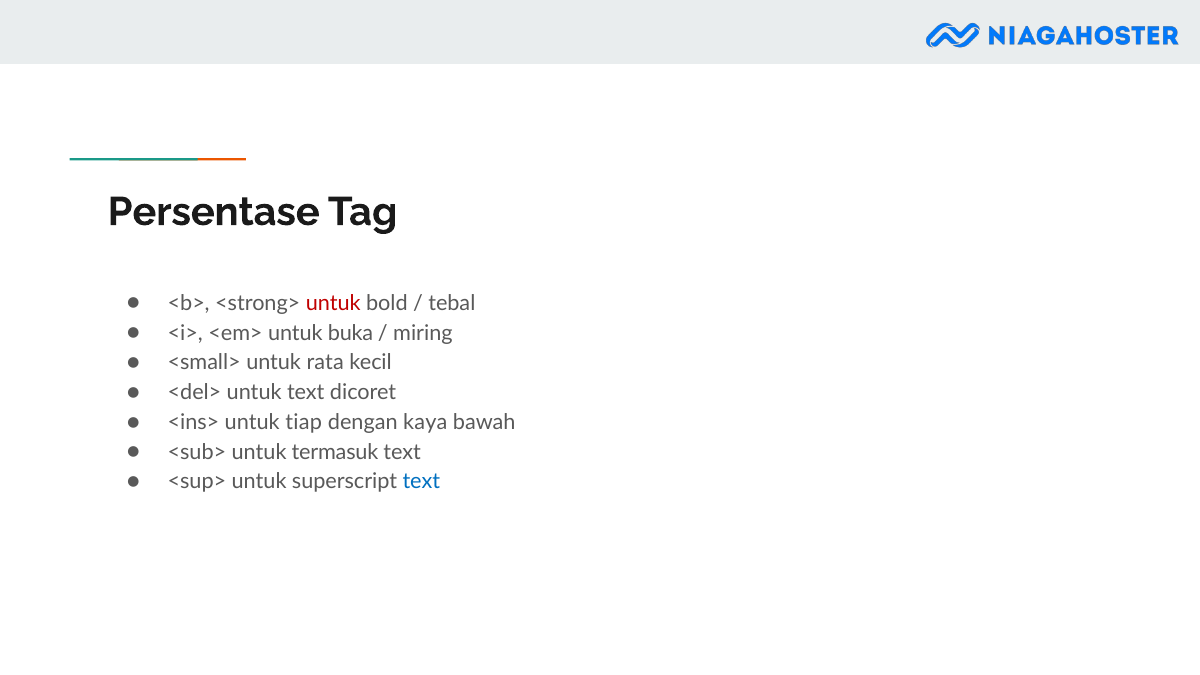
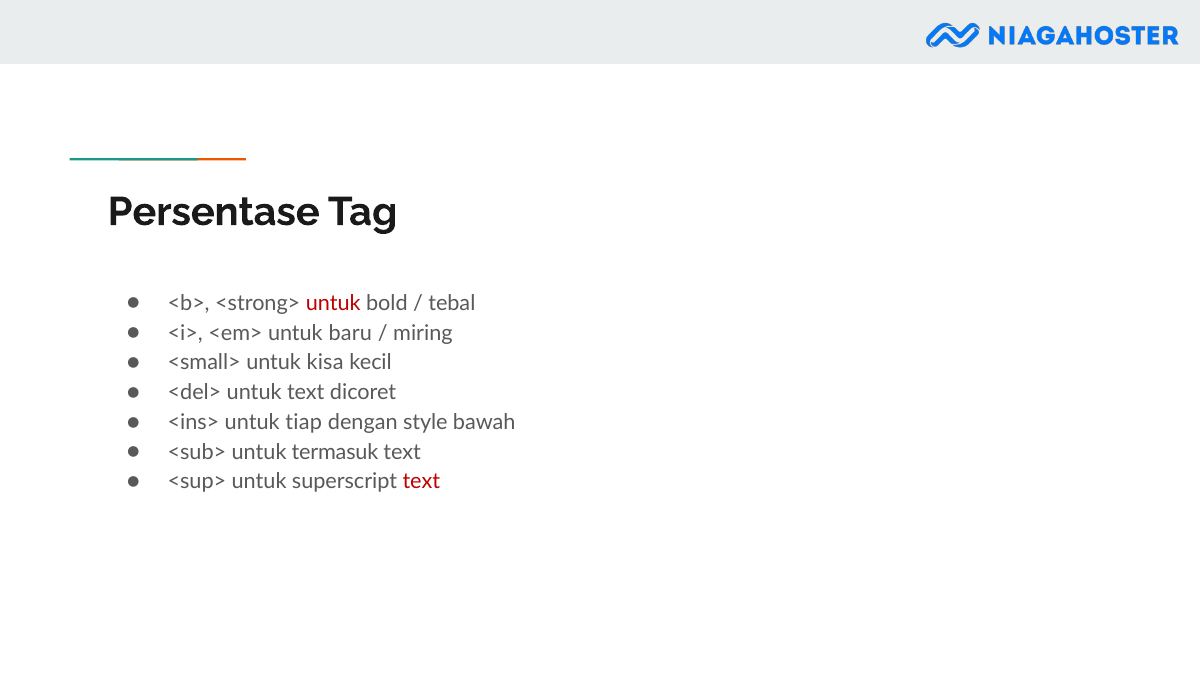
buka: buka -> baru (350, 333)
rata: rata -> kisa (325, 363)
kaya: kaya -> style (425, 422)
text colour: blue -> red (421, 482)
